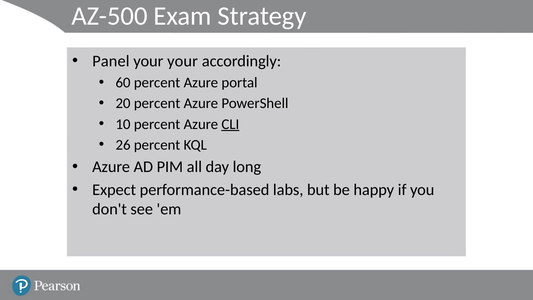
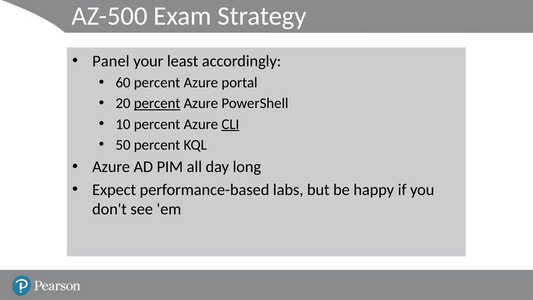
your your: your -> least (183, 61)
percent underline: none -> present (157, 103)
26: 26 -> 50 (123, 145)
